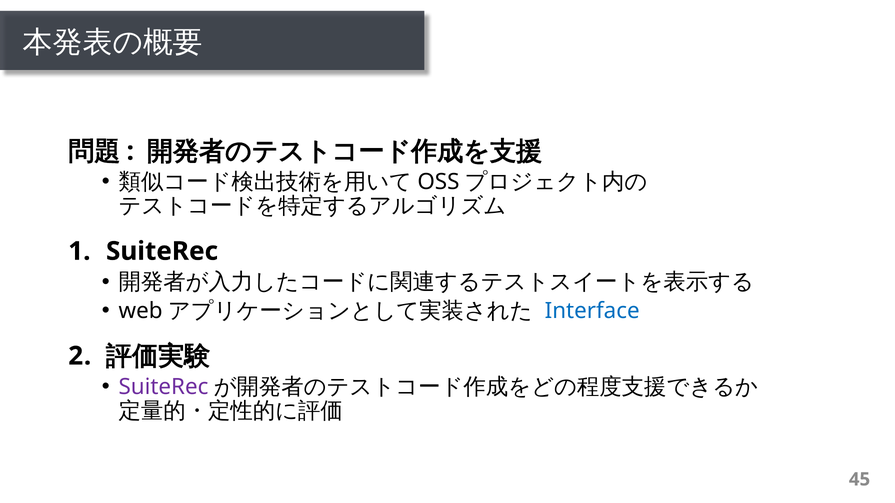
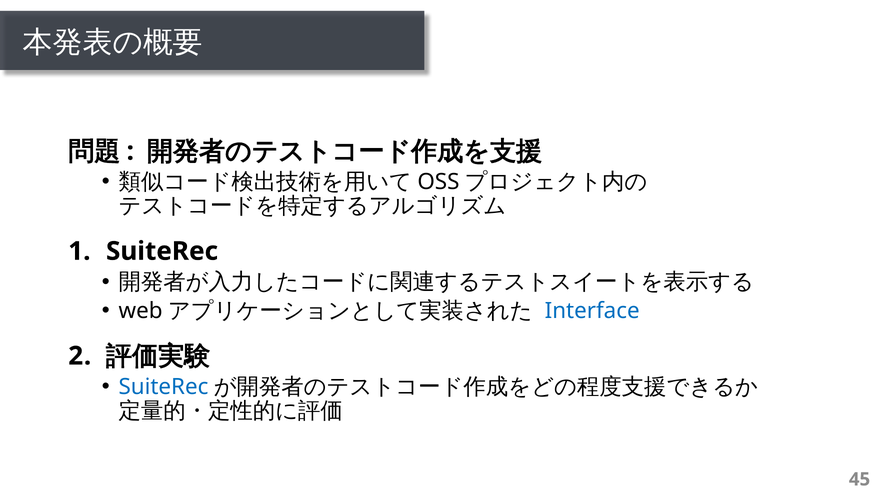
SuiteRec colour: purple -> blue (163, 387)
